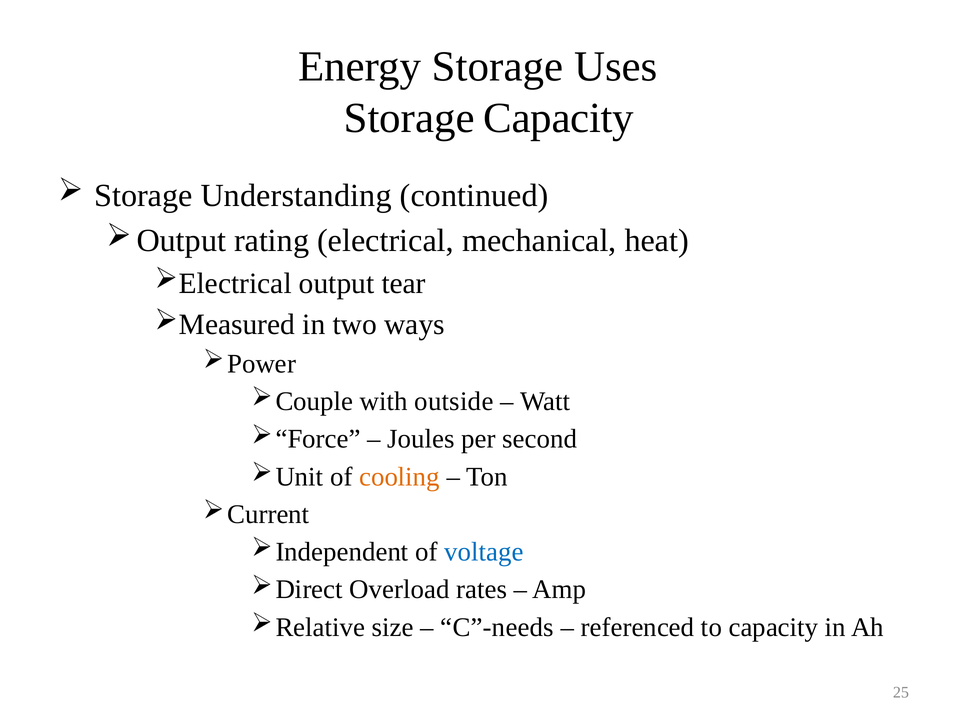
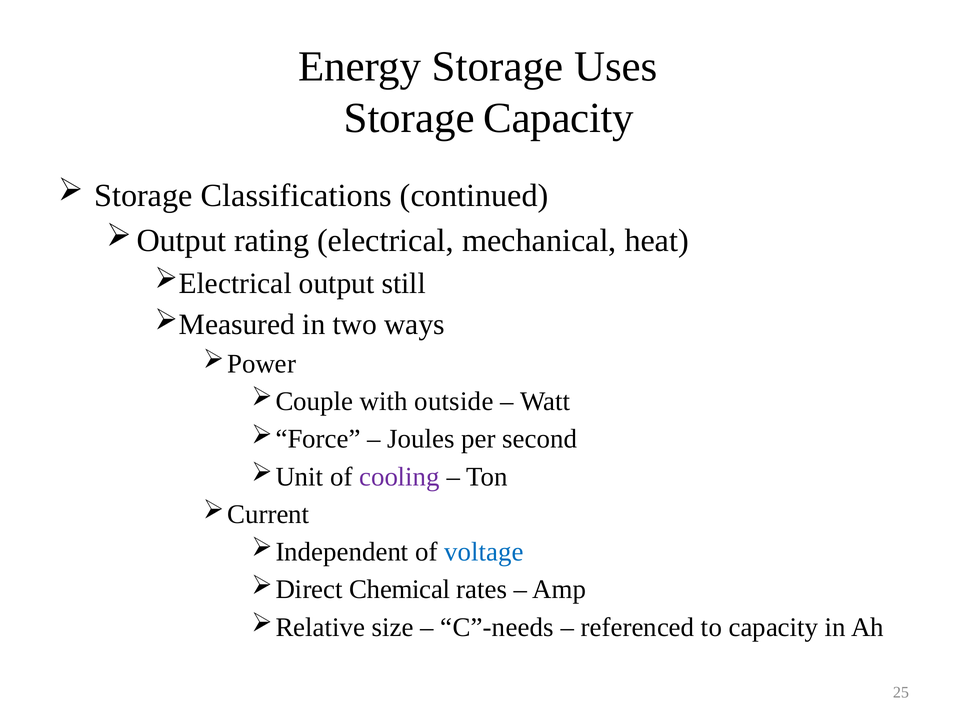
Understanding: Understanding -> Classifications (296, 196)
tear: tear -> still (404, 284)
cooling colour: orange -> purple (399, 477)
Overload: Overload -> Chemical (400, 590)
